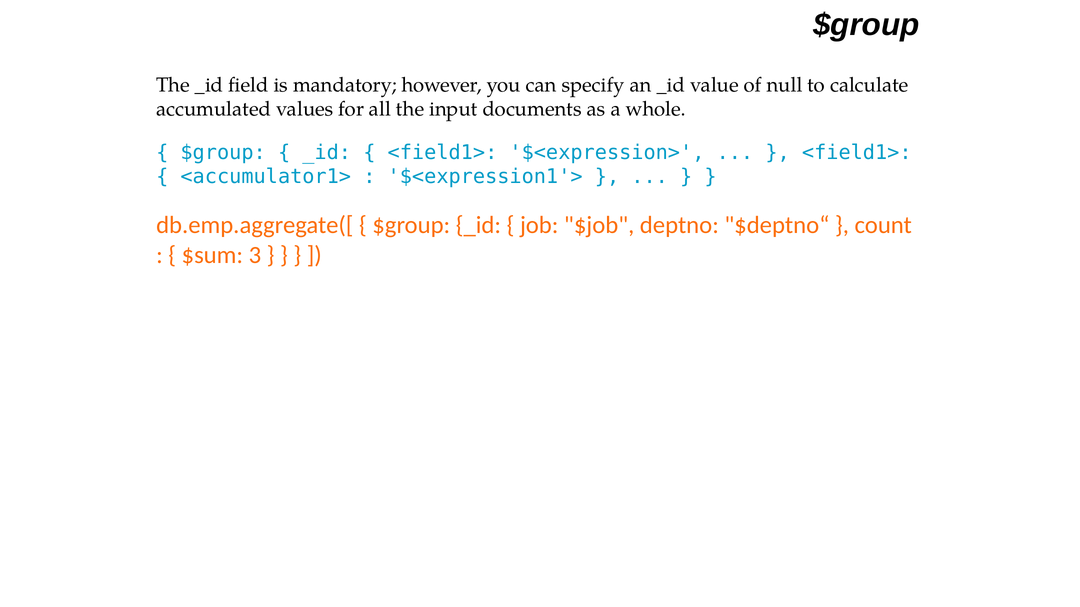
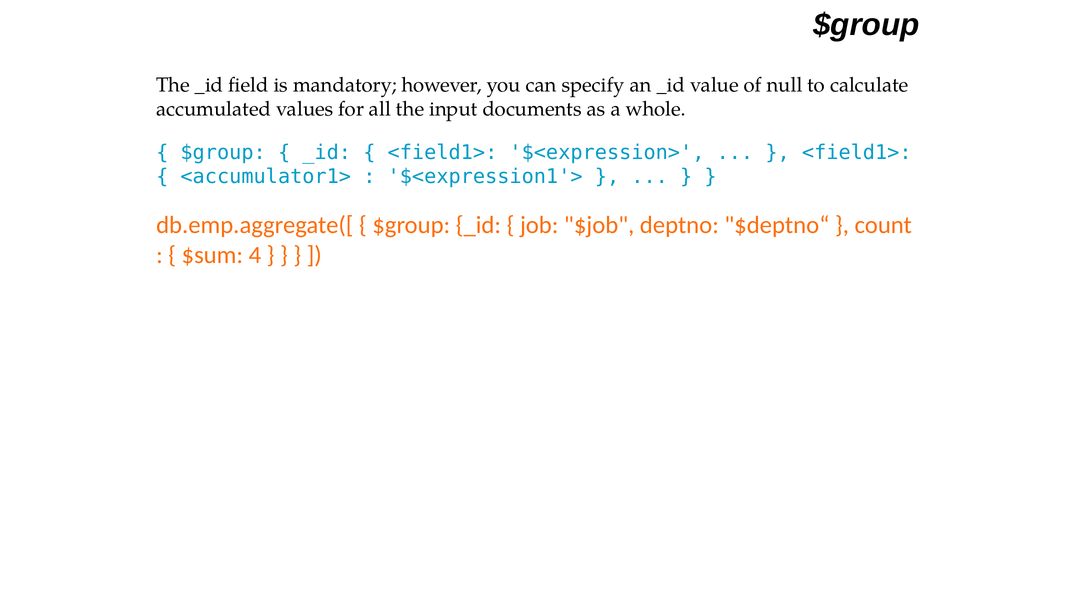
3: 3 -> 4 (255, 255)
